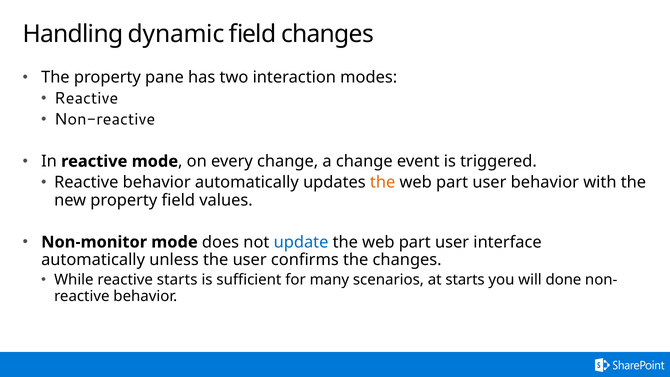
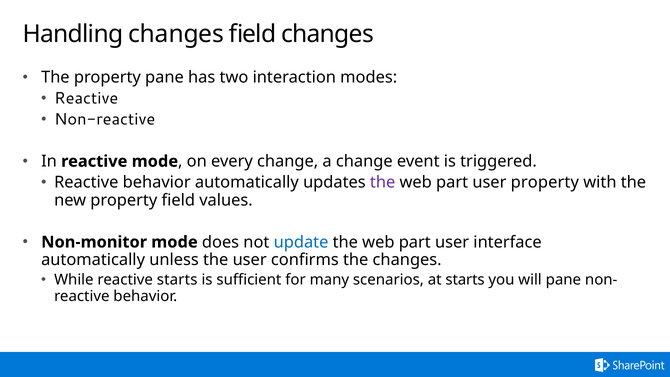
Handling dynamic: dynamic -> changes (176, 34)
the colour: orange -> purple (383, 182)
user behavior: behavior -> property (545, 182)
will done: done -> pane (563, 280)
